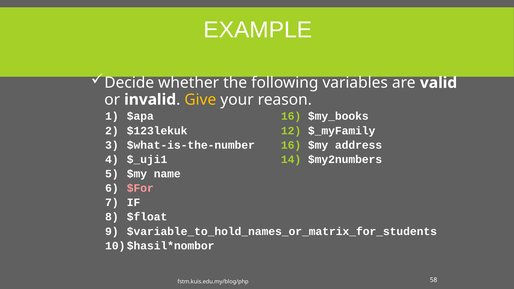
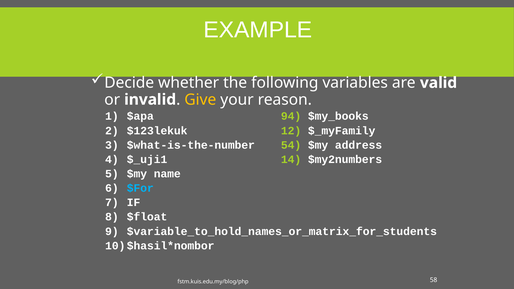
$apa 16: 16 -> 94 (291, 116)
$what-is-the-number 16: 16 -> 54 (291, 145)
$For colour: pink -> light blue (140, 188)
